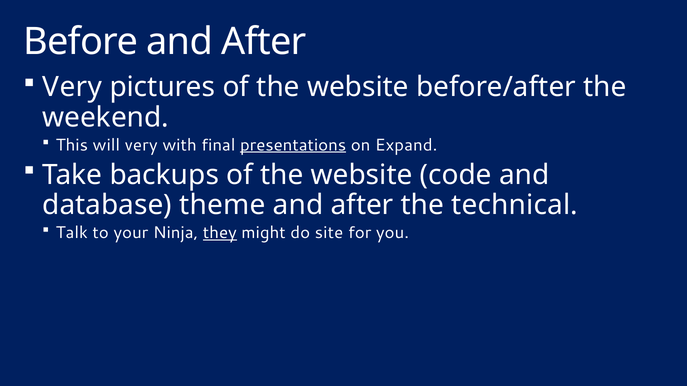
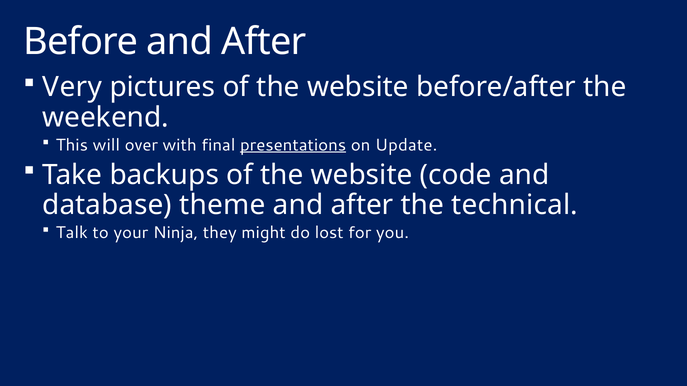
will very: very -> over (141, 145)
Expand: Expand -> Update (406, 145)
they underline: present -> none (220, 233)
site: site -> lost (329, 233)
